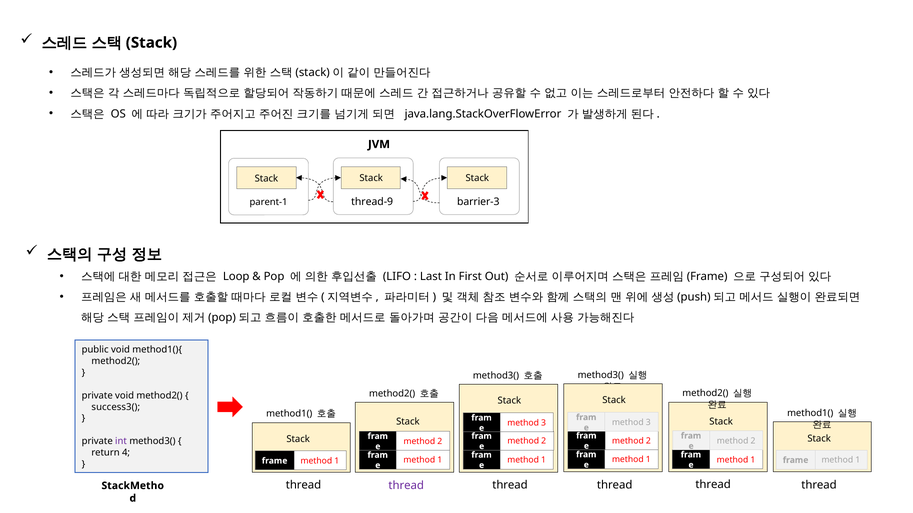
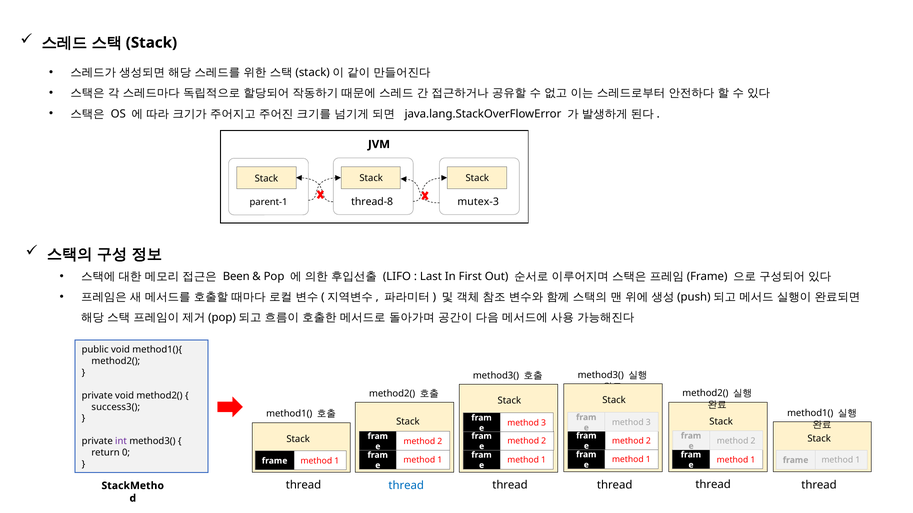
thread-9: thread-9 -> thread-8 (372, 202)
barrier-3: barrier-3 -> mutex-3 (478, 202)
Loop: Loop -> Been (236, 277)
4: 4 -> 0 (126, 453)
thread colour: purple -> blue (406, 486)
